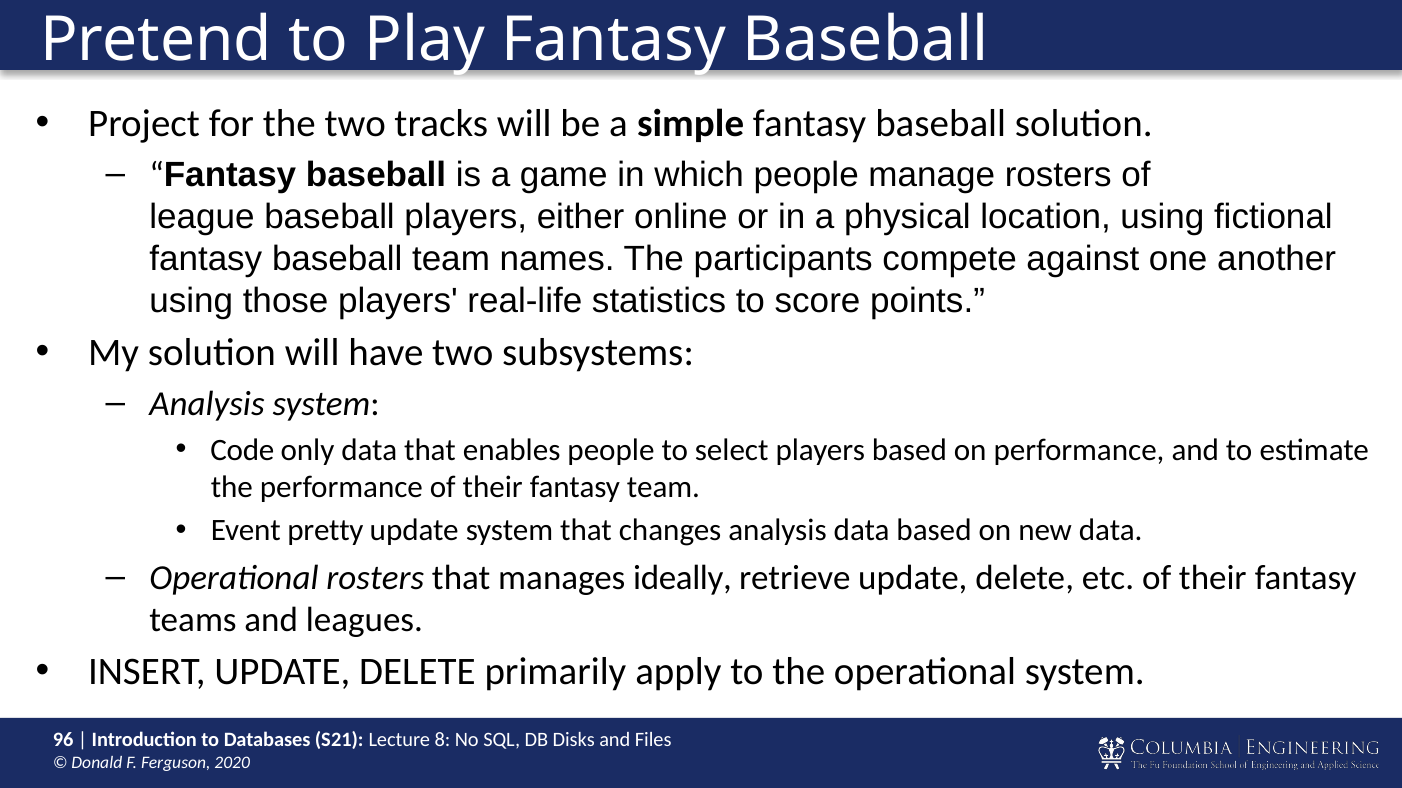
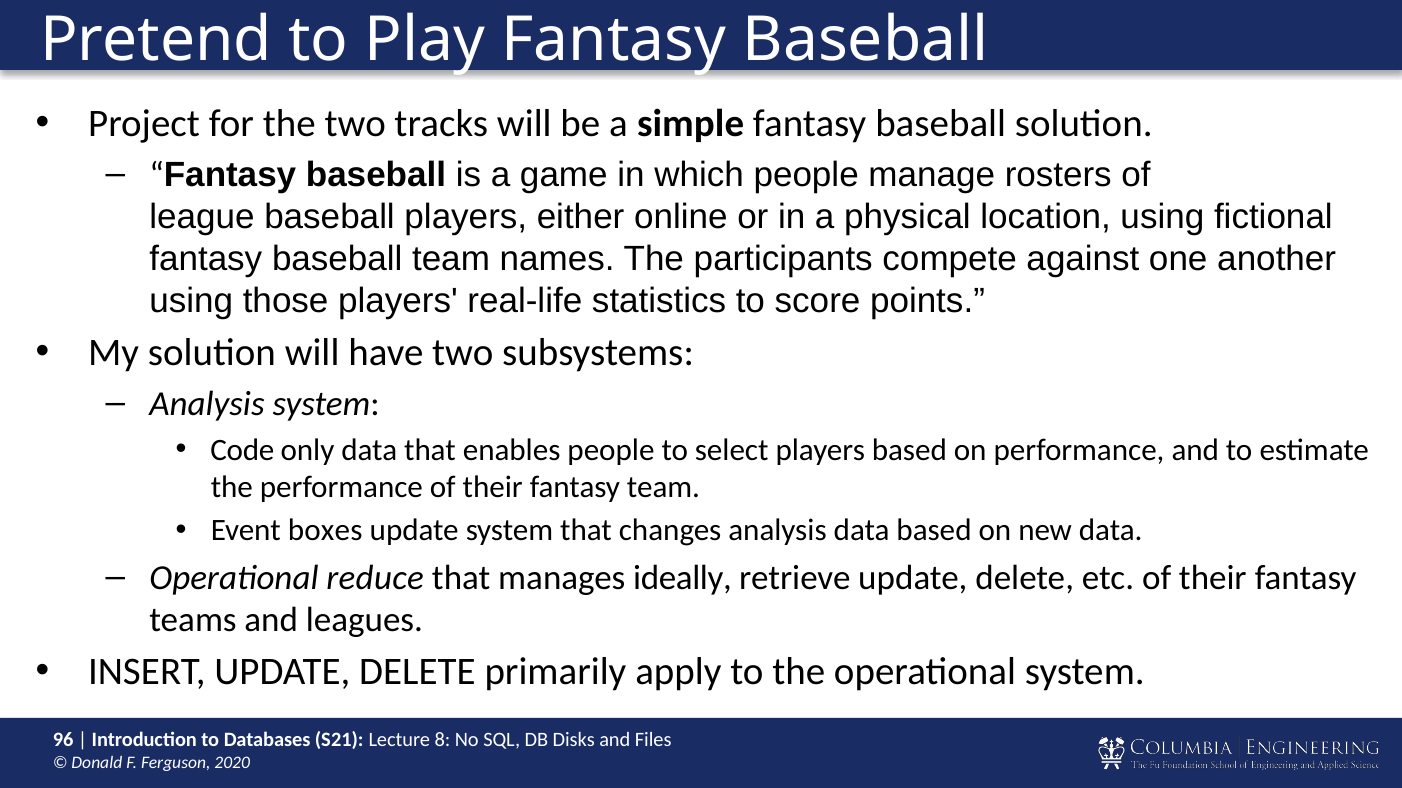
pretty: pretty -> boxes (325, 531)
Operational rosters: rosters -> reduce (375, 578)
